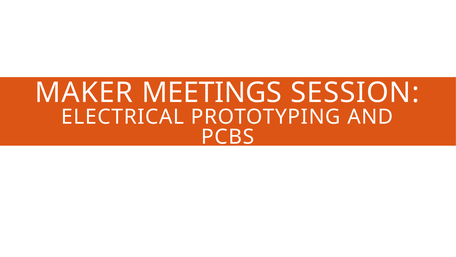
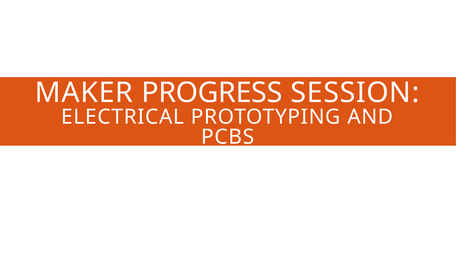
MEETINGS: MEETINGS -> PROGRESS (212, 93)
